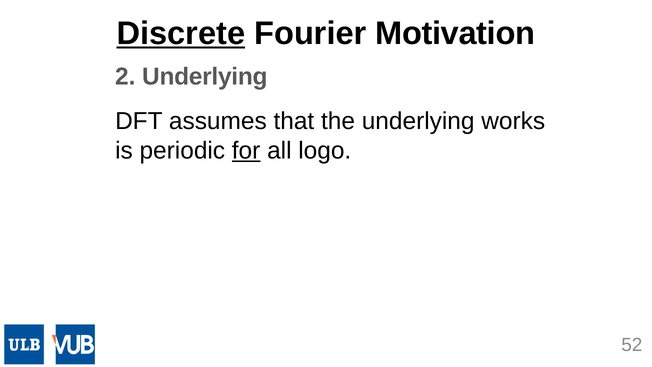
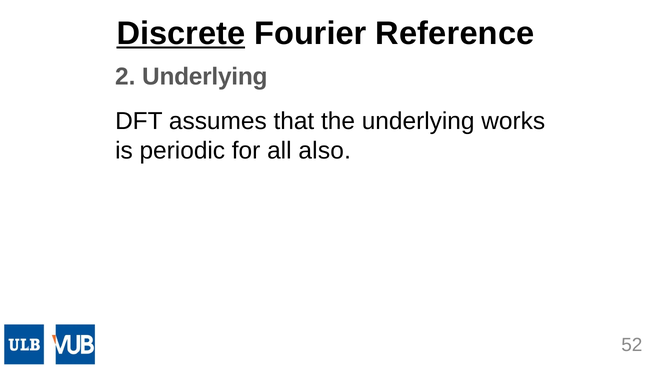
Motivation: Motivation -> Reference (455, 34)
for underline: present -> none (246, 151)
logo: logo -> also (325, 151)
